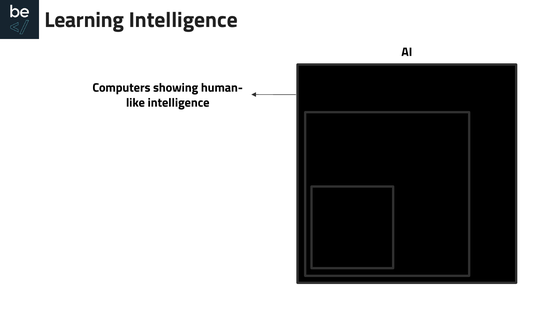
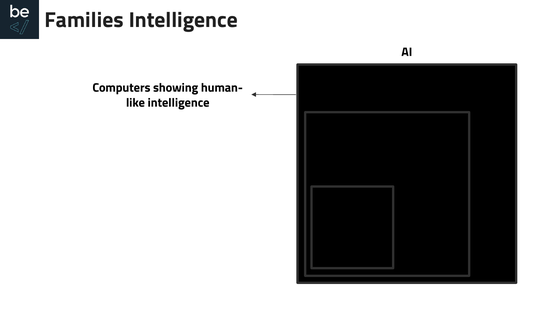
Learning: Learning -> Families (84, 20)
